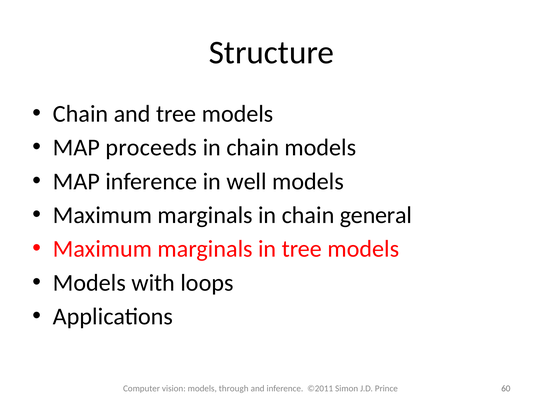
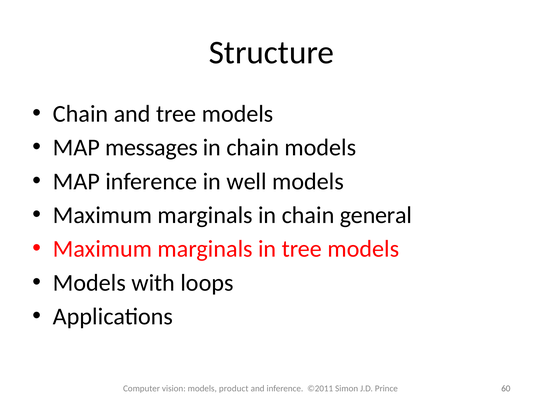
proceeds: proceeds -> messages (152, 148)
through: through -> product (234, 389)
